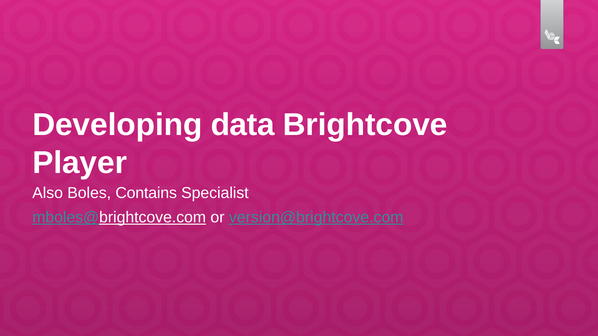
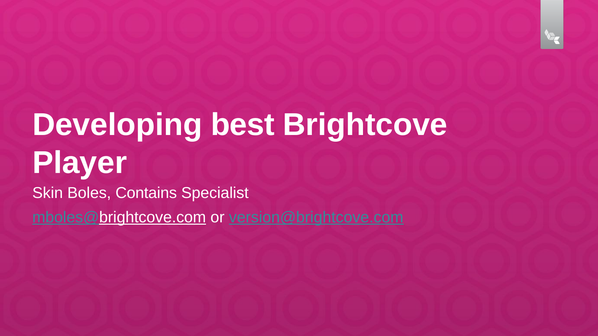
data: data -> best (243, 125)
Also: Also -> Skin (48, 193)
